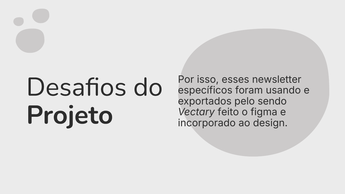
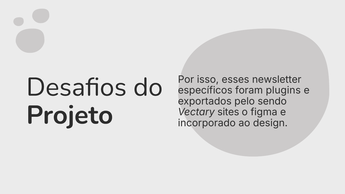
usando: usando -> plugins (283, 90)
feito: feito -> sites (228, 112)
